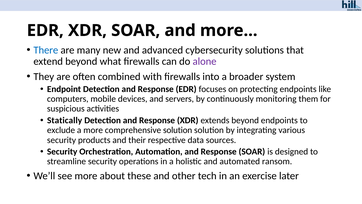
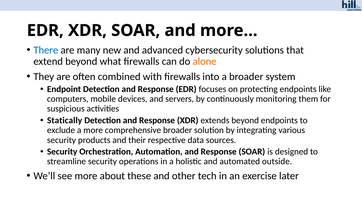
alone colour: purple -> orange (205, 61)
comprehensive solution: solution -> broader (178, 130)
ransom: ransom -> outside (277, 161)
